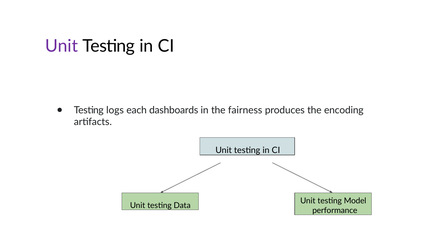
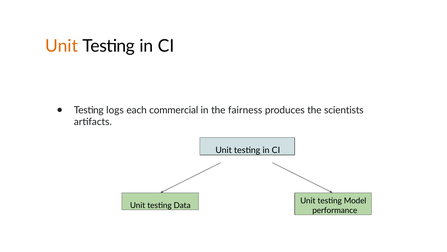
Unit colour: purple -> orange (62, 46)
dashboards: dashboards -> commercial (174, 110)
encoding: encoding -> scientists (344, 110)
